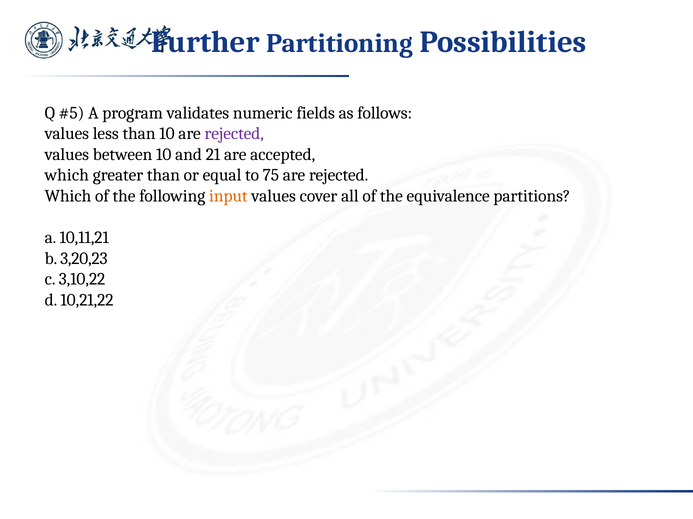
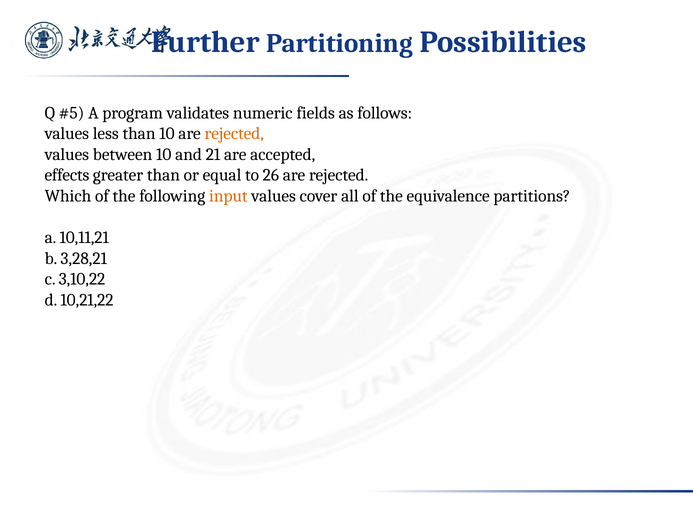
rejected colour: purple -> orange (234, 134)
which: which -> effects (67, 176)
75: 75 -> 26 (271, 176)
3,20,23: 3,20,23 -> 3,28,21 (84, 259)
